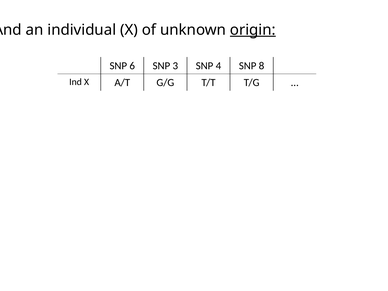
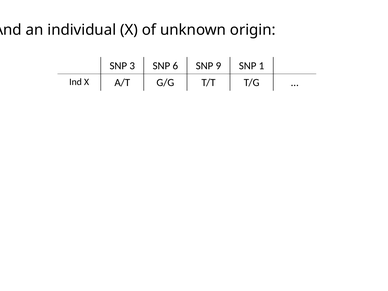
origin underline: present -> none (253, 30)
6: 6 -> 3 (132, 66)
3: 3 -> 6 (175, 66)
4: 4 -> 9 (218, 66)
8: 8 -> 1 (262, 66)
